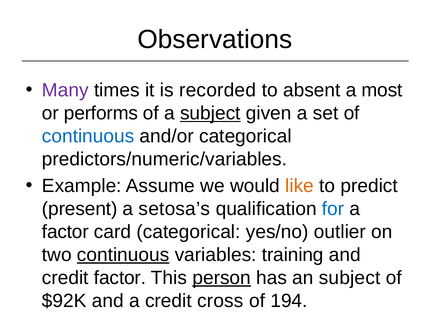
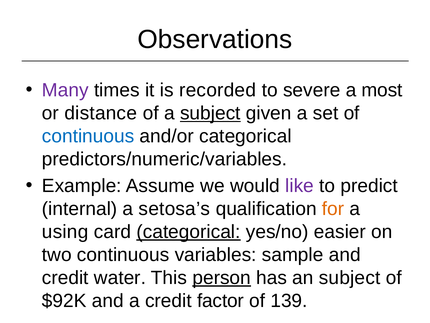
absent: absent -> severe (312, 90)
performs: performs -> distance (101, 113)
like colour: orange -> purple (300, 186)
present: present -> internal (80, 208)
for colour: blue -> orange (333, 208)
factor: factor -> using (65, 231)
categorical underline: none -> present (188, 231)
outlier: outlier -> easier (340, 231)
continuous underline: present -> none (123, 254)
training: training -> sample (293, 254)
credit factor: factor -> water (120, 277)
cross: cross -> factor (221, 300)
194: 194 -> 139 (289, 300)
